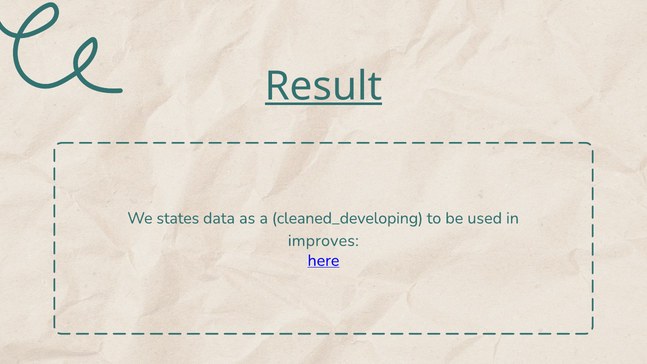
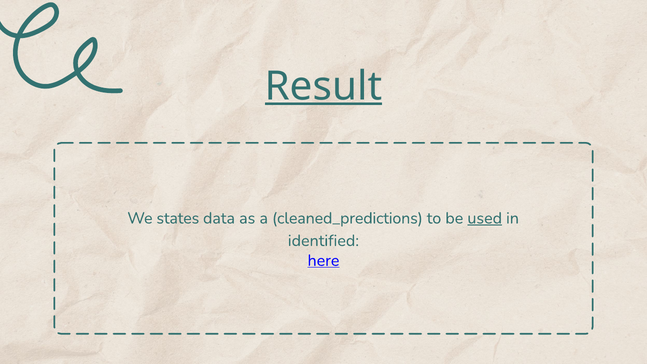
cleaned_developing: cleaned_developing -> cleaned_predictions (347, 218)
used underline: none -> present (485, 218)
improves: improves -> identified (323, 241)
